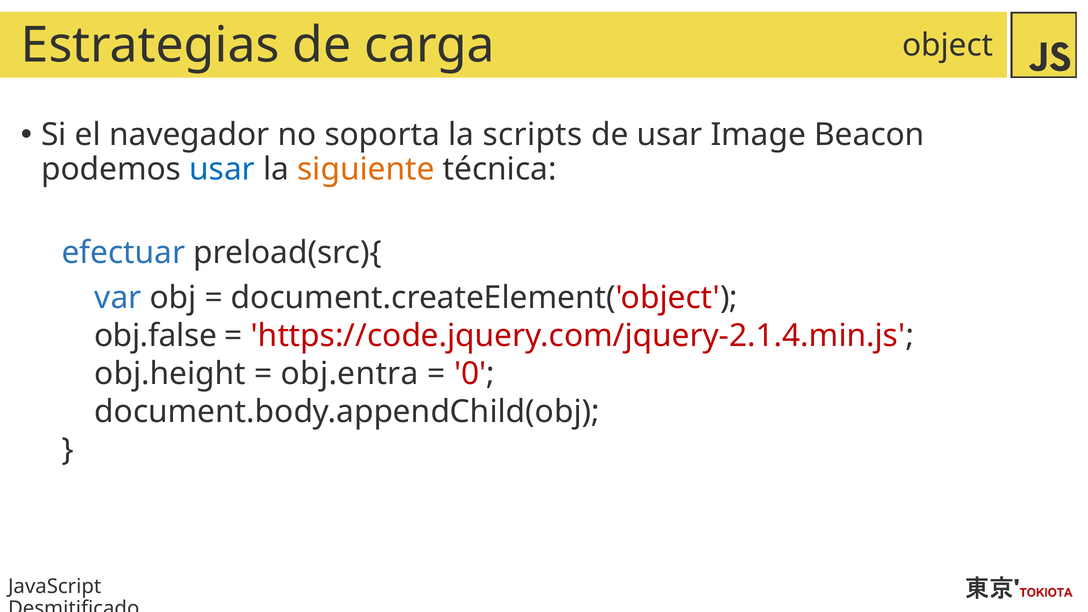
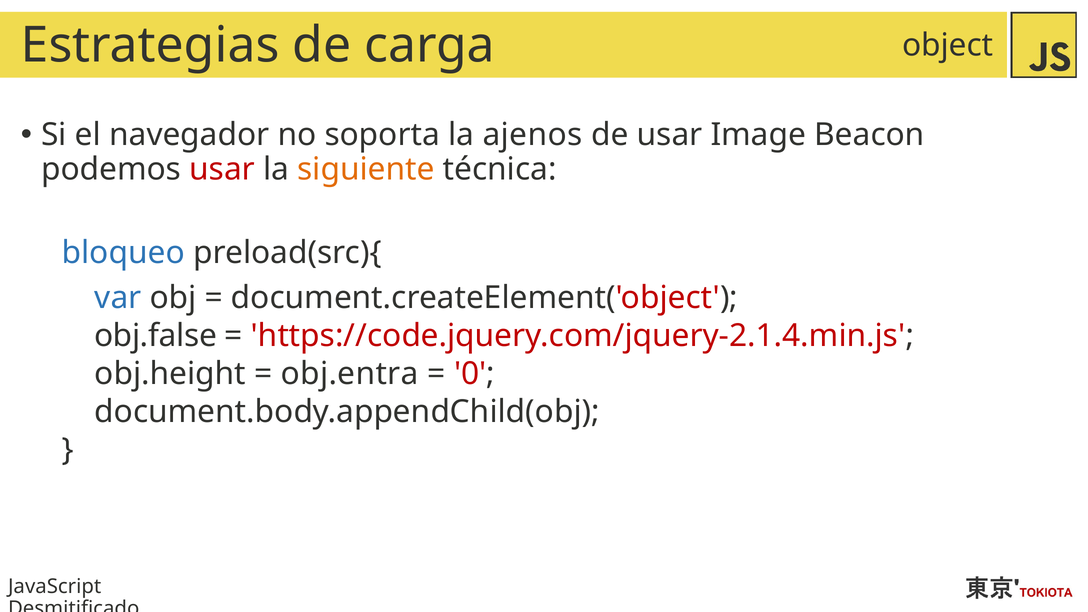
scripts: scripts -> ajenos (532, 135)
usar colour: blue -> red (222, 169)
efectuar: efectuar -> bloqueo (123, 253)
